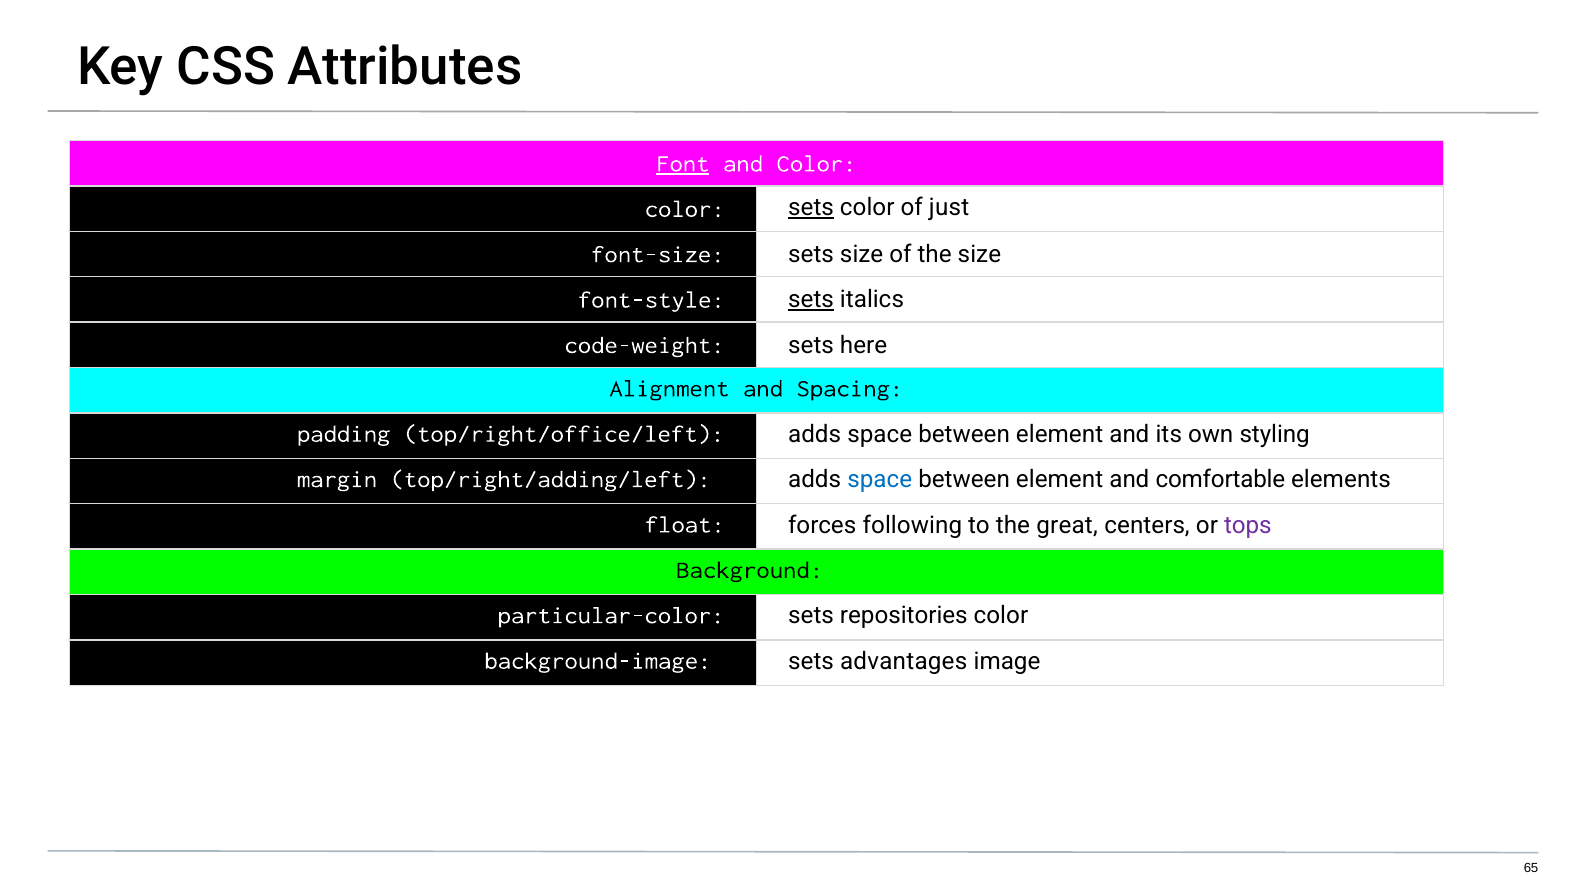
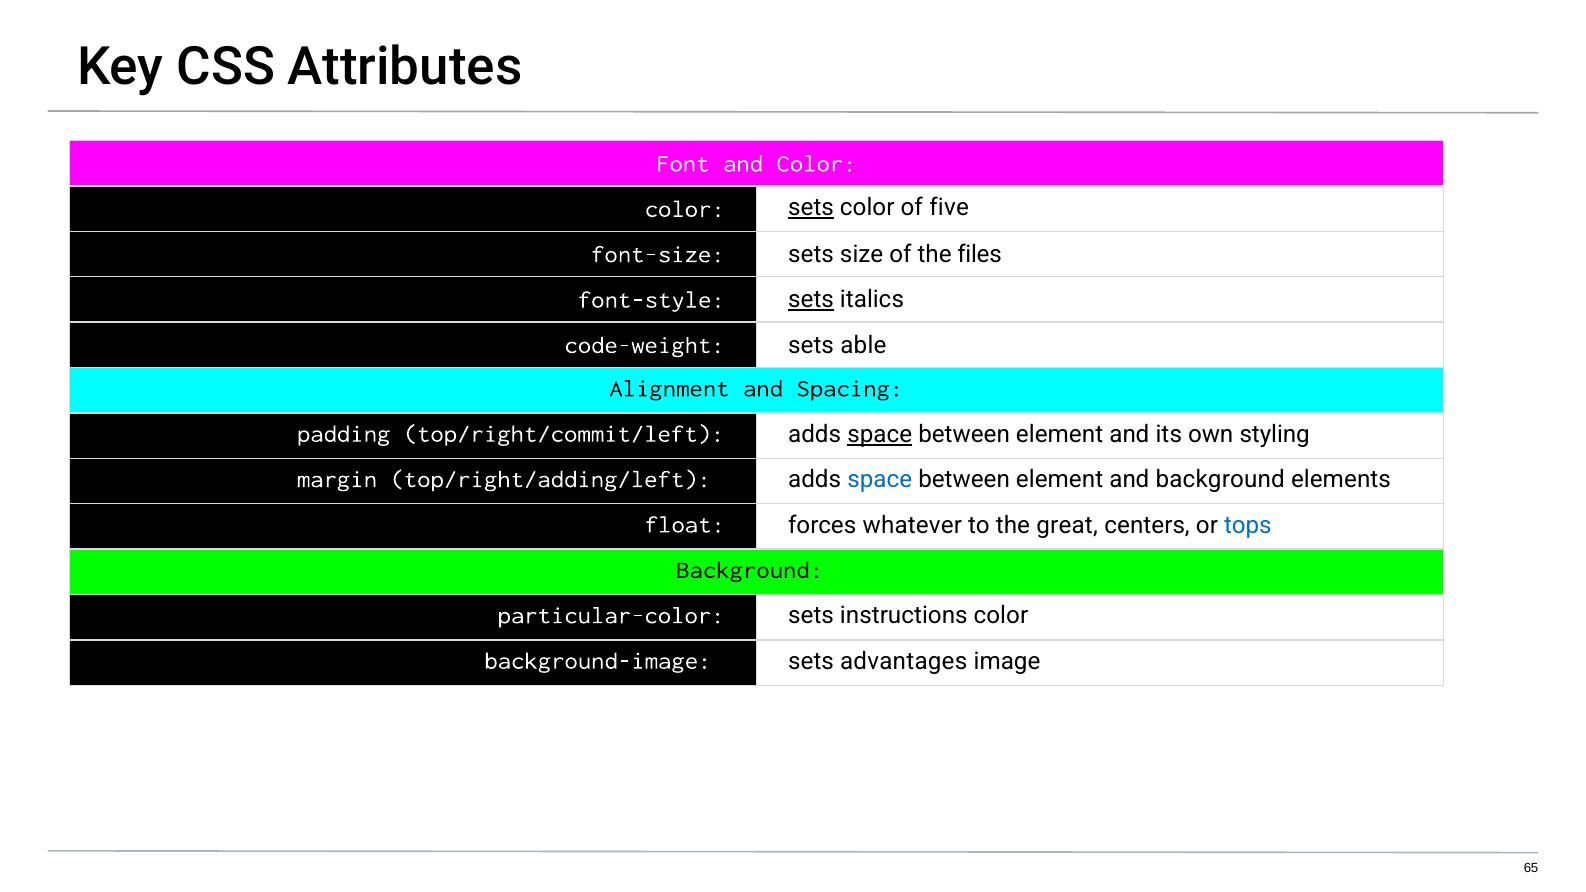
Font underline: present -> none (683, 163)
just: just -> five (949, 207)
the size: size -> files (980, 254)
here: here -> able (863, 345)
top/right/office/left: top/right/office/left -> top/right/commit/left (564, 434)
space underline: none -> present (880, 434)
and comfortable: comfortable -> background (1220, 480)
following: following -> whatever (912, 525)
tops colour: purple -> blue (1248, 525)
repositories: repositories -> instructions (904, 616)
